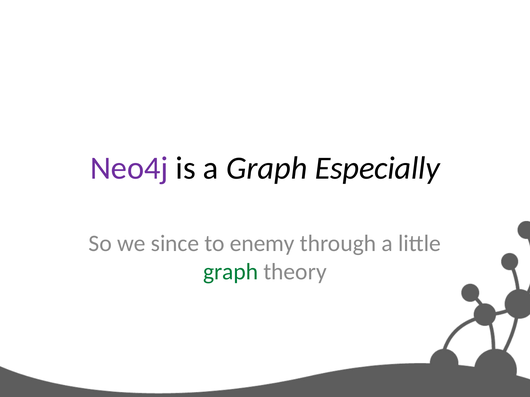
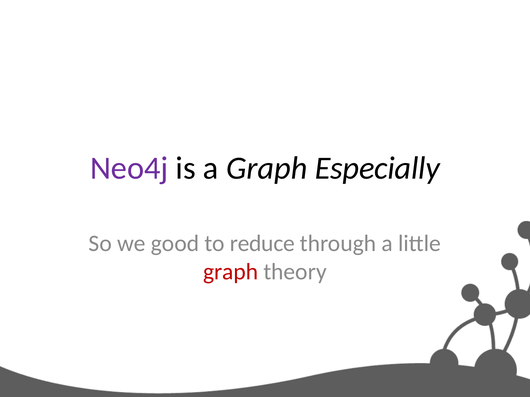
since: since -> good (175, 244)
enemy: enemy -> reduce (262, 244)
graph colour: green -> red (231, 272)
